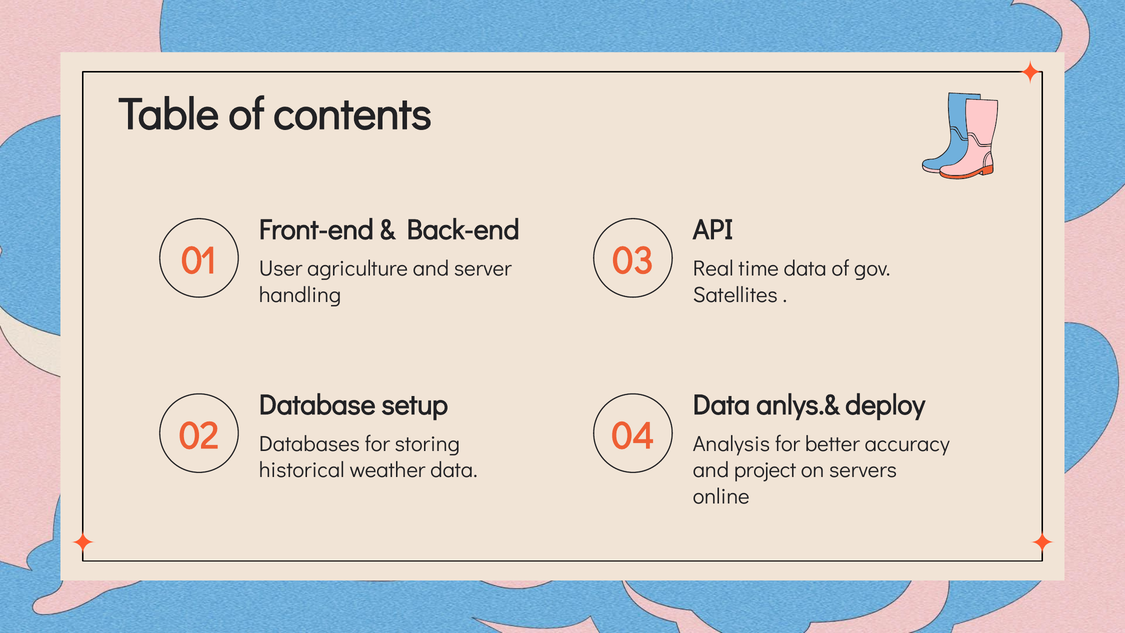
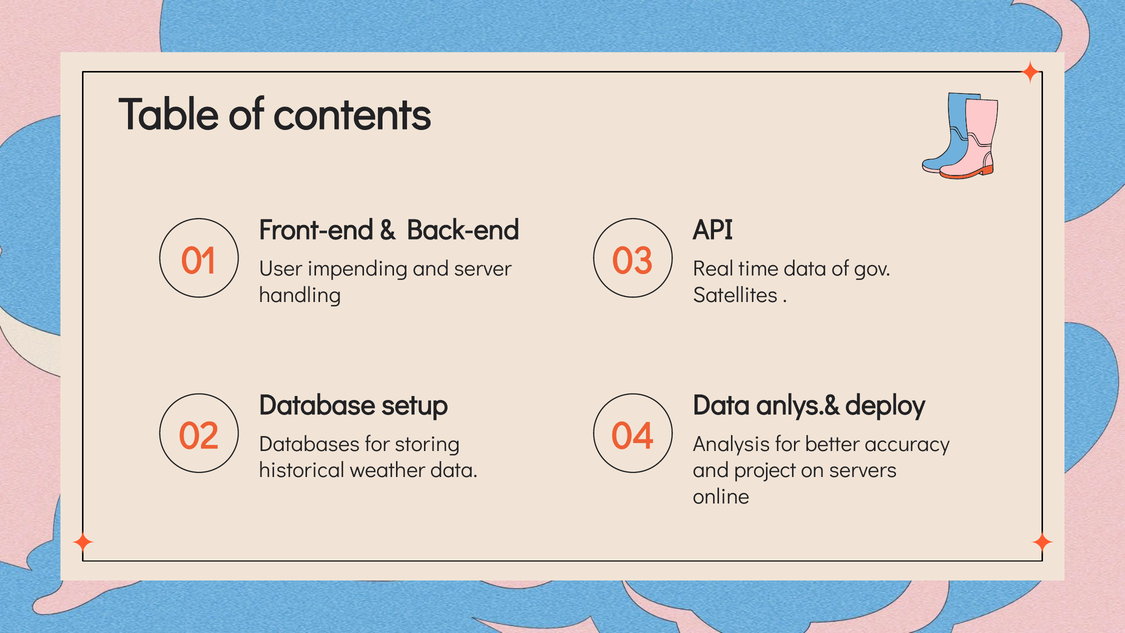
agriculture: agriculture -> impending (358, 269)
